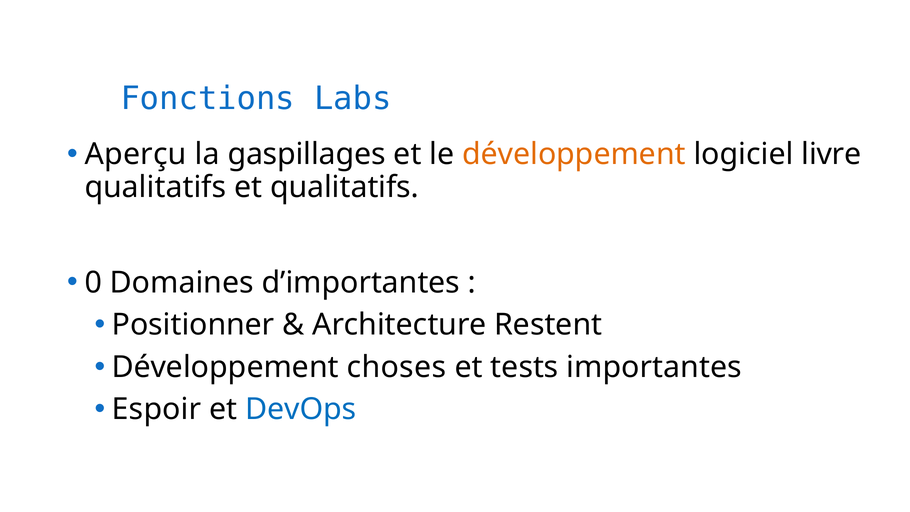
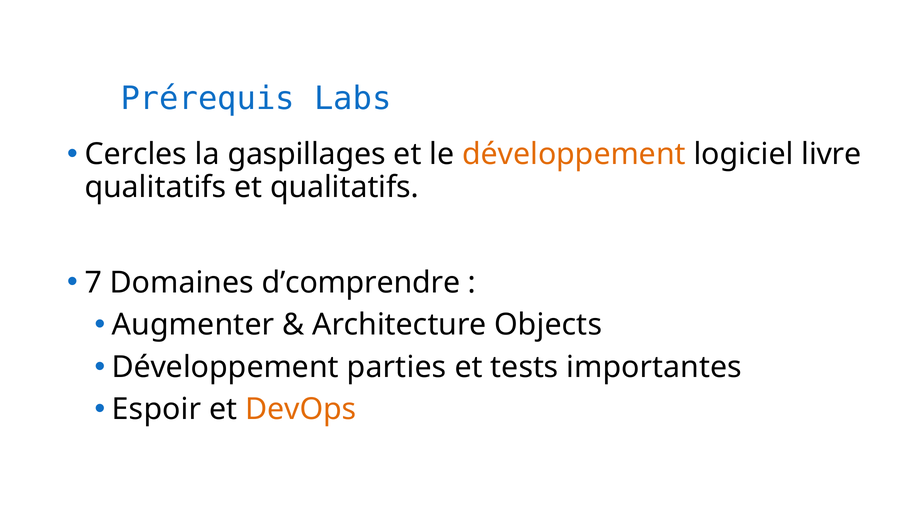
Fonctions: Fonctions -> Prérequis (208, 98)
Aperçu: Aperçu -> Cercles (136, 154)
0: 0 -> 7 (93, 282)
d’importantes: d’importantes -> d’comprendre (361, 282)
Positionner: Positionner -> Augmenter (193, 325)
Restent: Restent -> Objects (548, 325)
choses: choses -> parties (397, 367)
DevOps colour: blue -> orange (301, 409)
